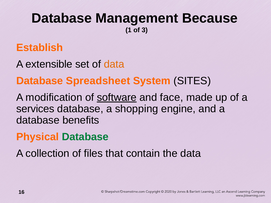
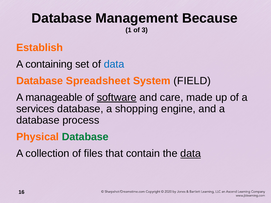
extensible: extensible -> containing (49, 64)
data colour: orange -> blue (114, 64)
SITES: SITES -> FIELD (192, 81)
modification: modification -> manageable (54, 98)
face: face -> care (172, 98)
benefits: benefits -> process (81, 120)
data underline: none -> present (191, 154)
